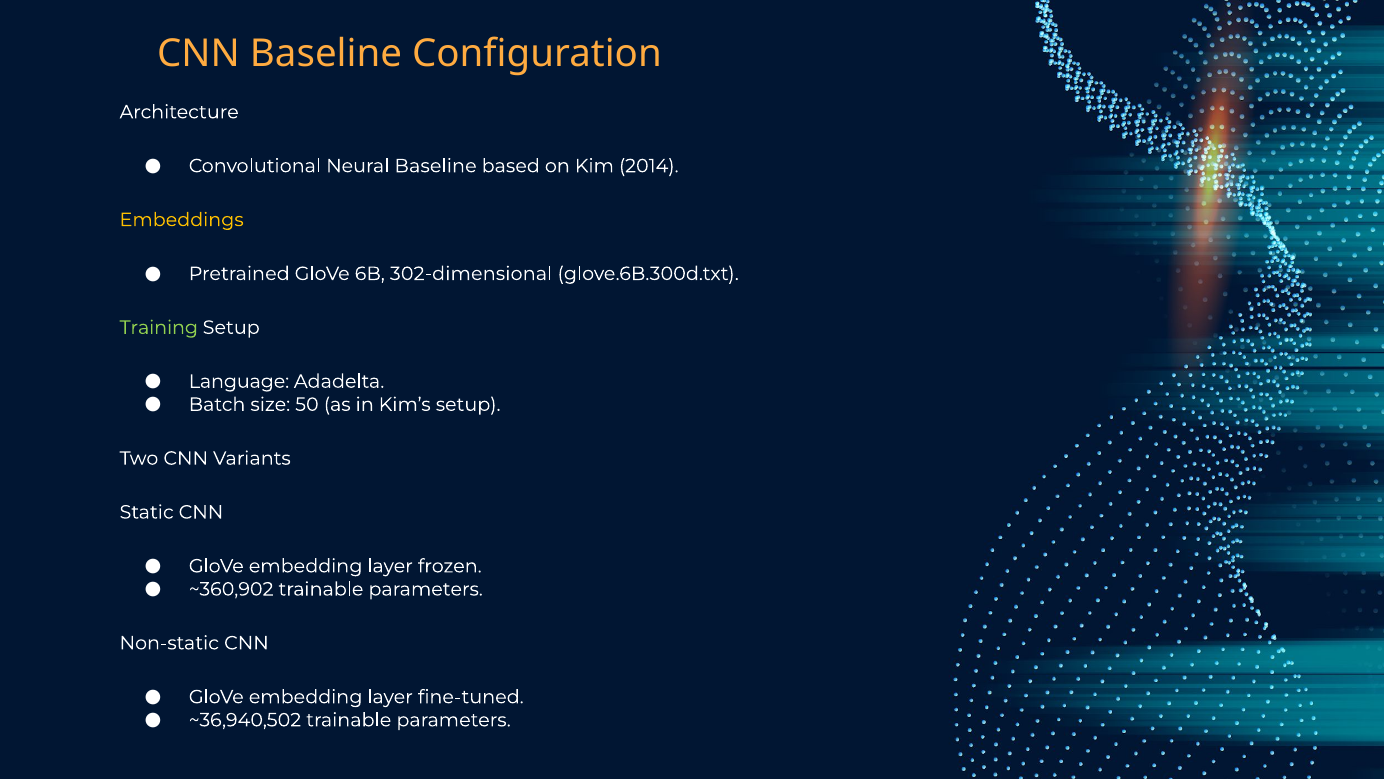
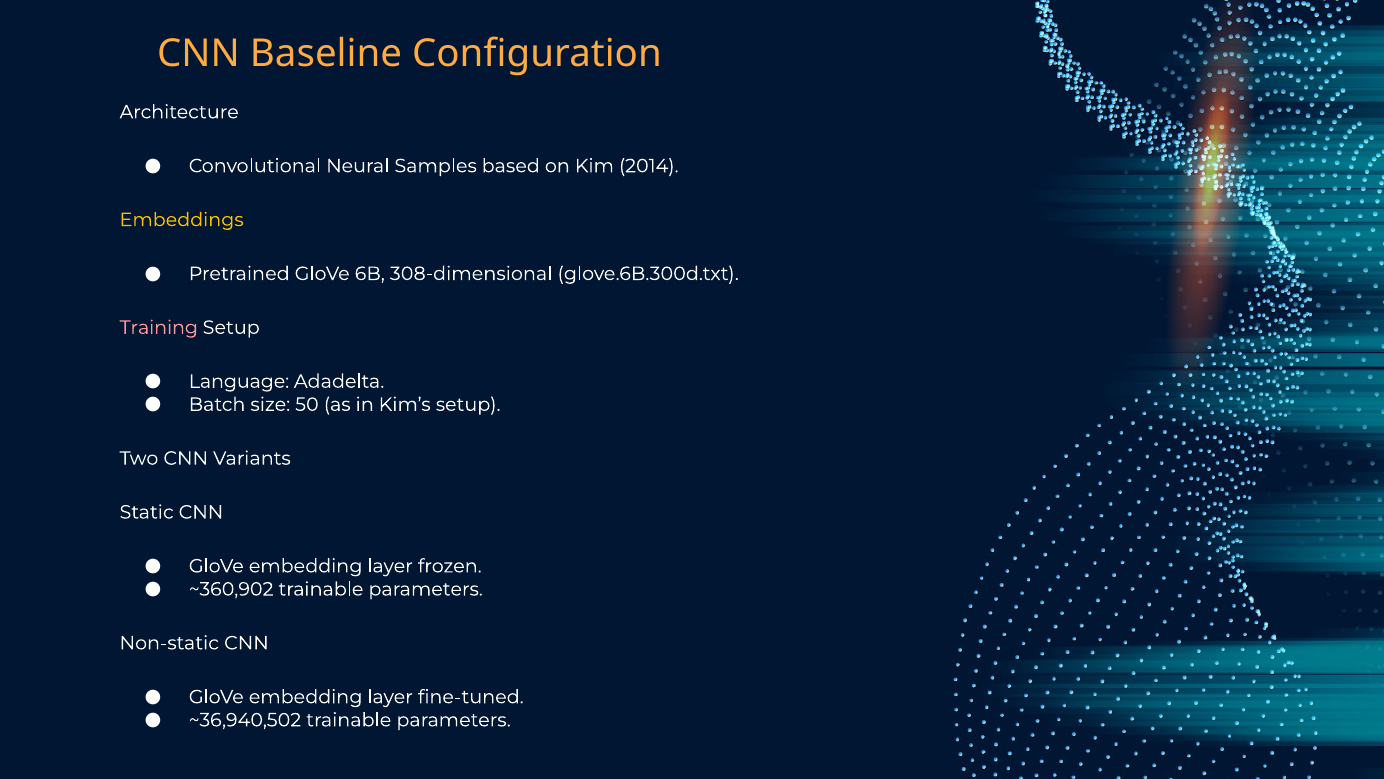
Neural Baseline: Baseline -> Samples (436, 166)
302-dimensional: 302-dimensional -> 308-dimensional (471, 274)
Training colour: light green -> pink (159, 327)
